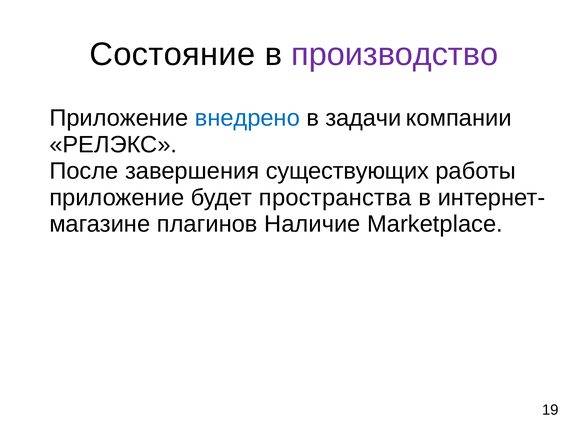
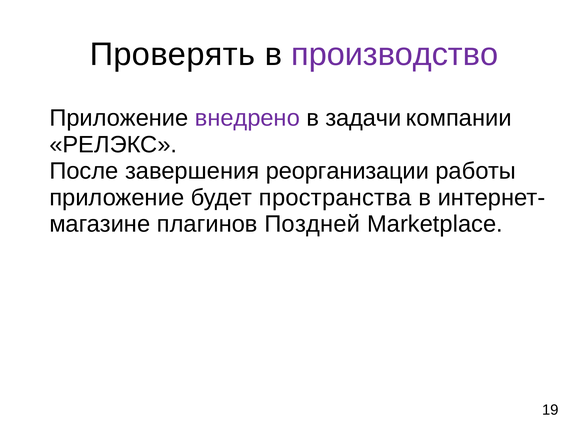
Состояние: Состояние -> Проверять (172, 54)
внедрено colour: blue -> purple (247, 118)
существующих: существующих -> реорганизации (347, 171)
Наличие: Наличие -> Поздней (312, 224)
